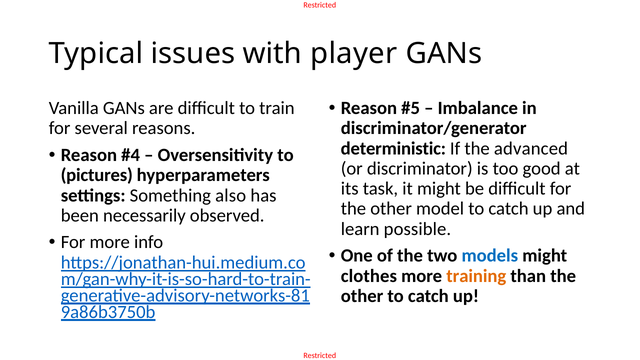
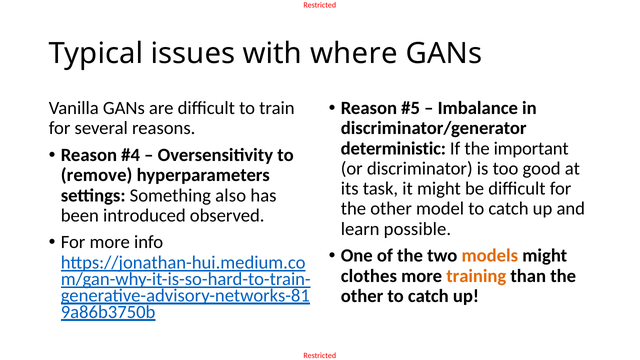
player: player -> where (354, 54)
advanced: advanced -> important (531, 148)
pictures: pictures -> remove (97, 175)
necessarily: necessarily -> introduced (144, 215)
models colour: blue -> orange (490, 256)
